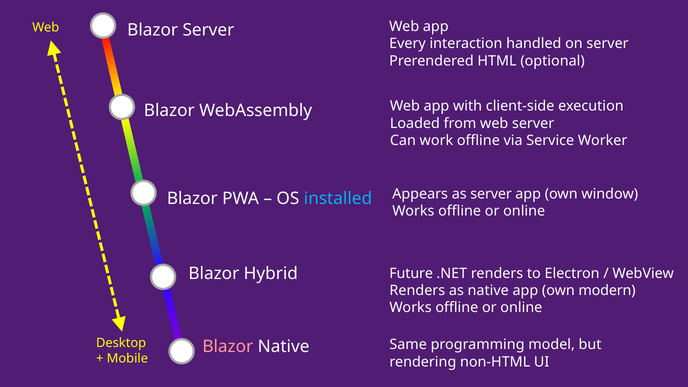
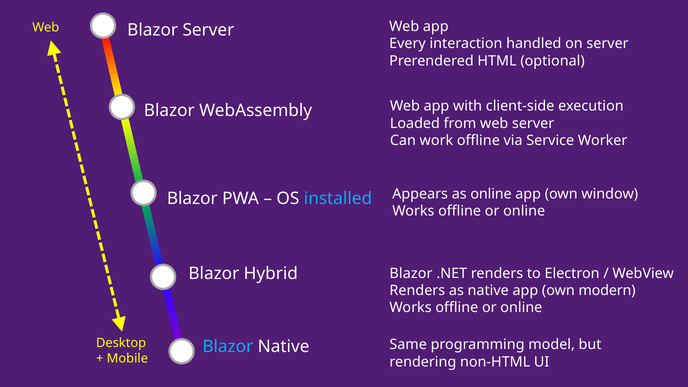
as server: server -> online (491, 194)
Hybrid Future: Future -> Blazor (411, 273)
Blazor colour: pink -> light blue (228, 346)
